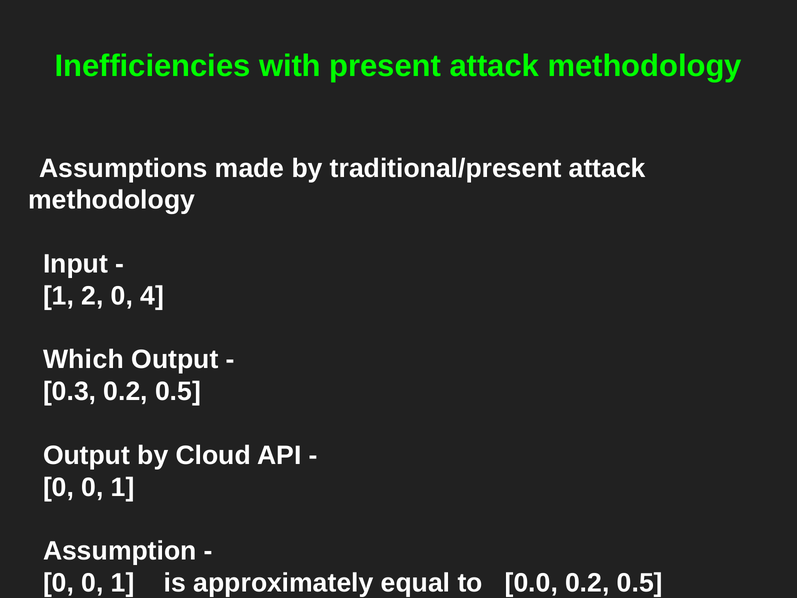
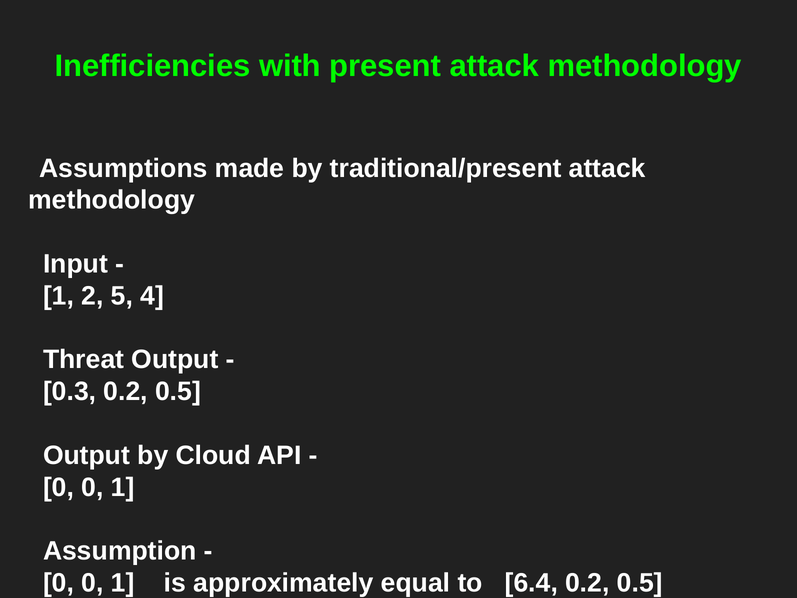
2 0: 0 -> 5 (122, 296)
Which: Which -> Threat (84, 360)
0.0: 0.0 -> 6.4 (531, 583)
